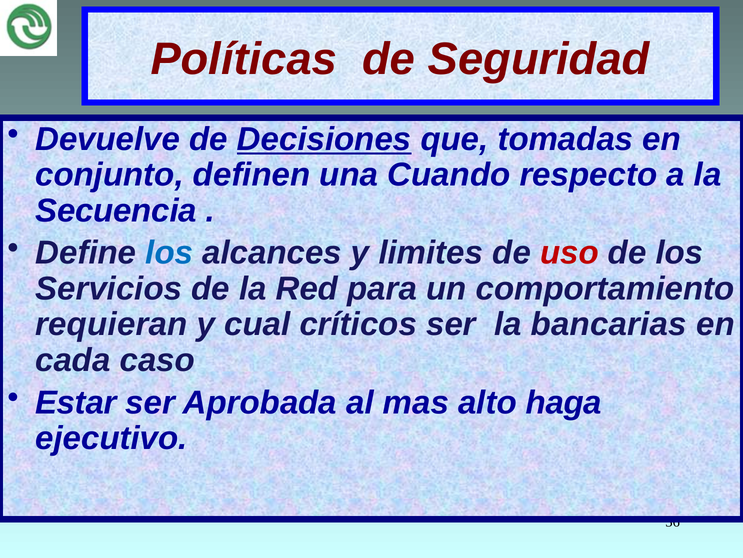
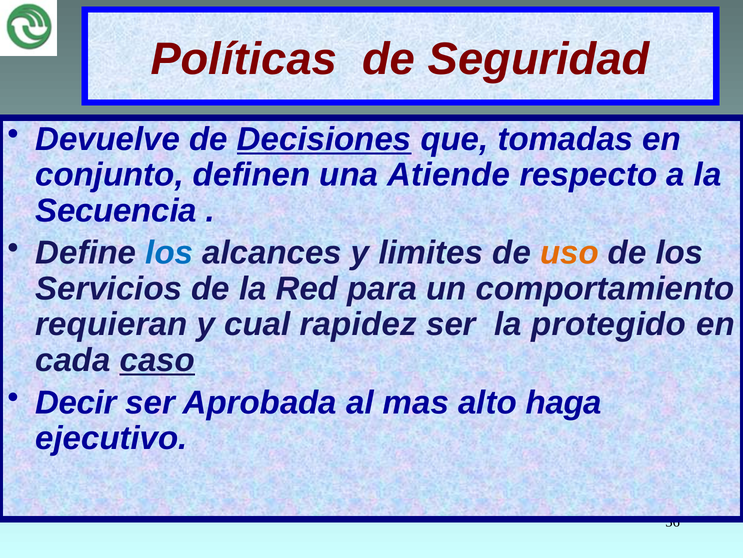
Cuando: Cuando -> Atiende (449, 175)
uso colour: red -> orange (569, 253)
críticos: críticos -> rapidez (358, 324)
bancarias: bancarias -> protegido (609, 324)
caso underline: none -> present (157, 360)
Estar: Estar -> Decir (76, 402)
